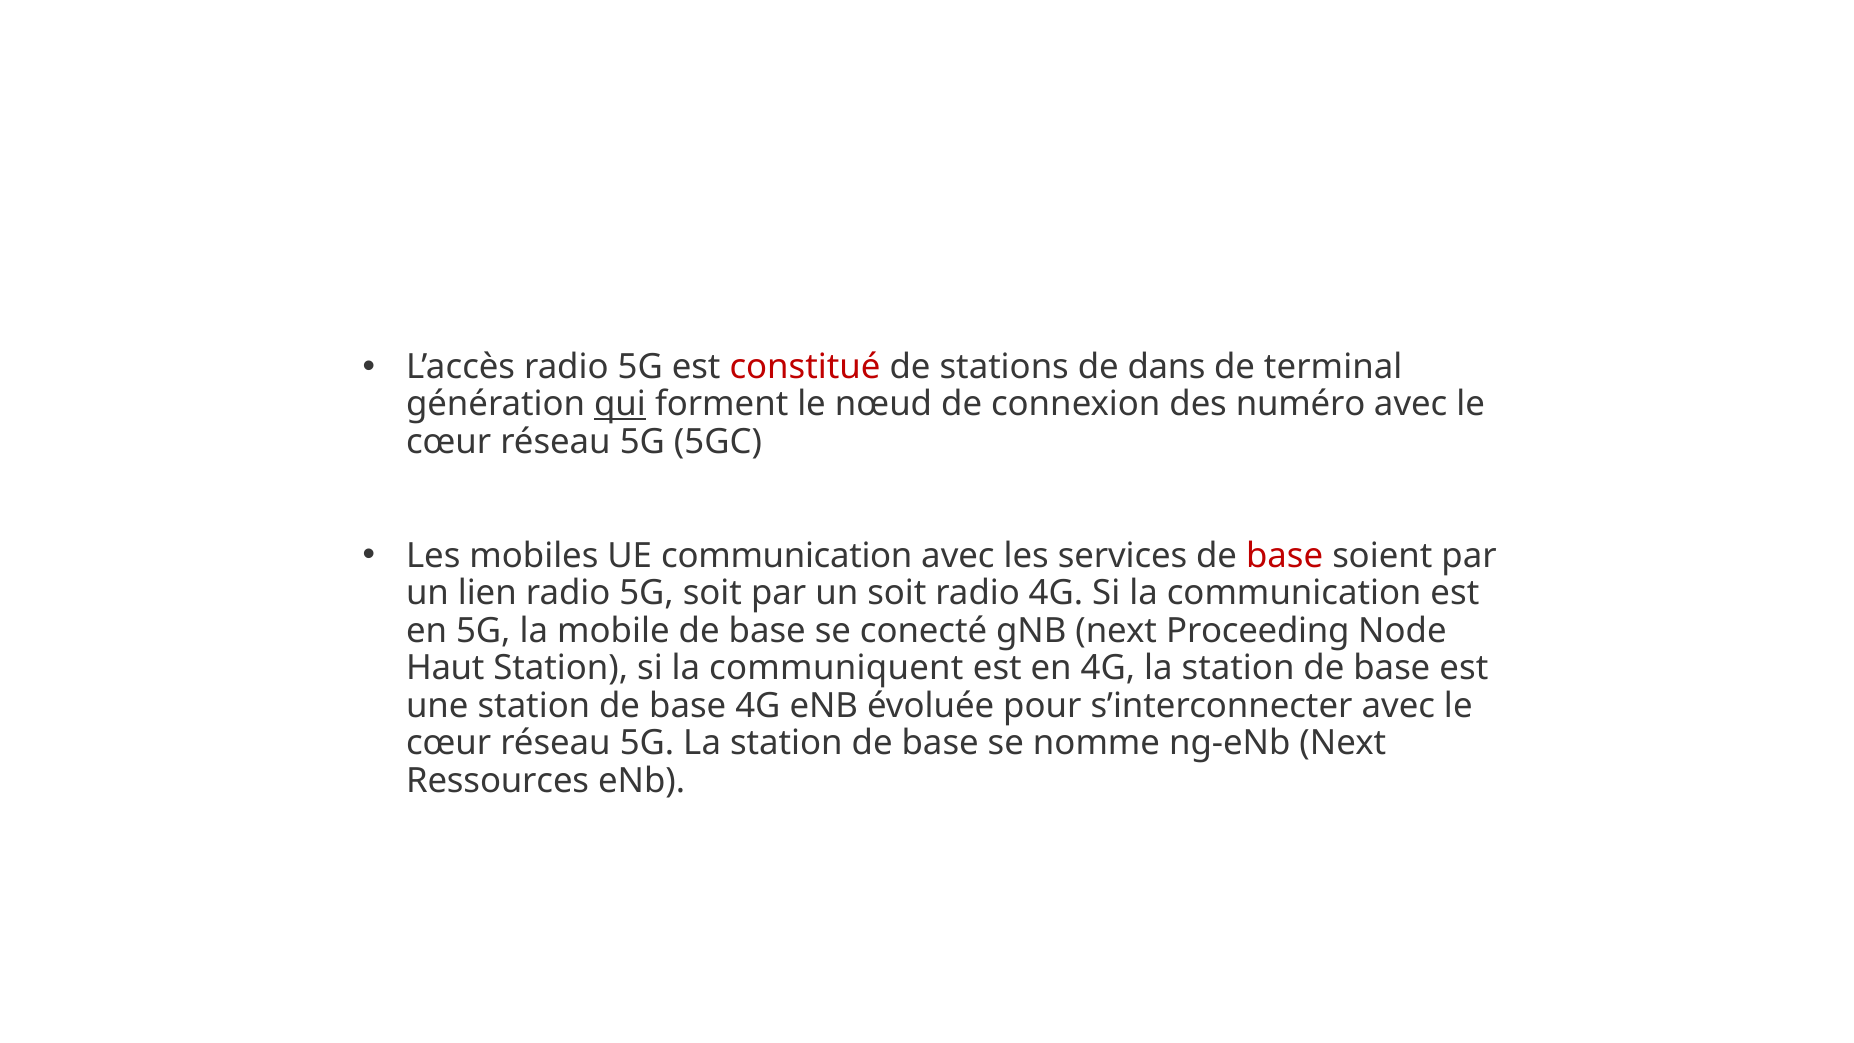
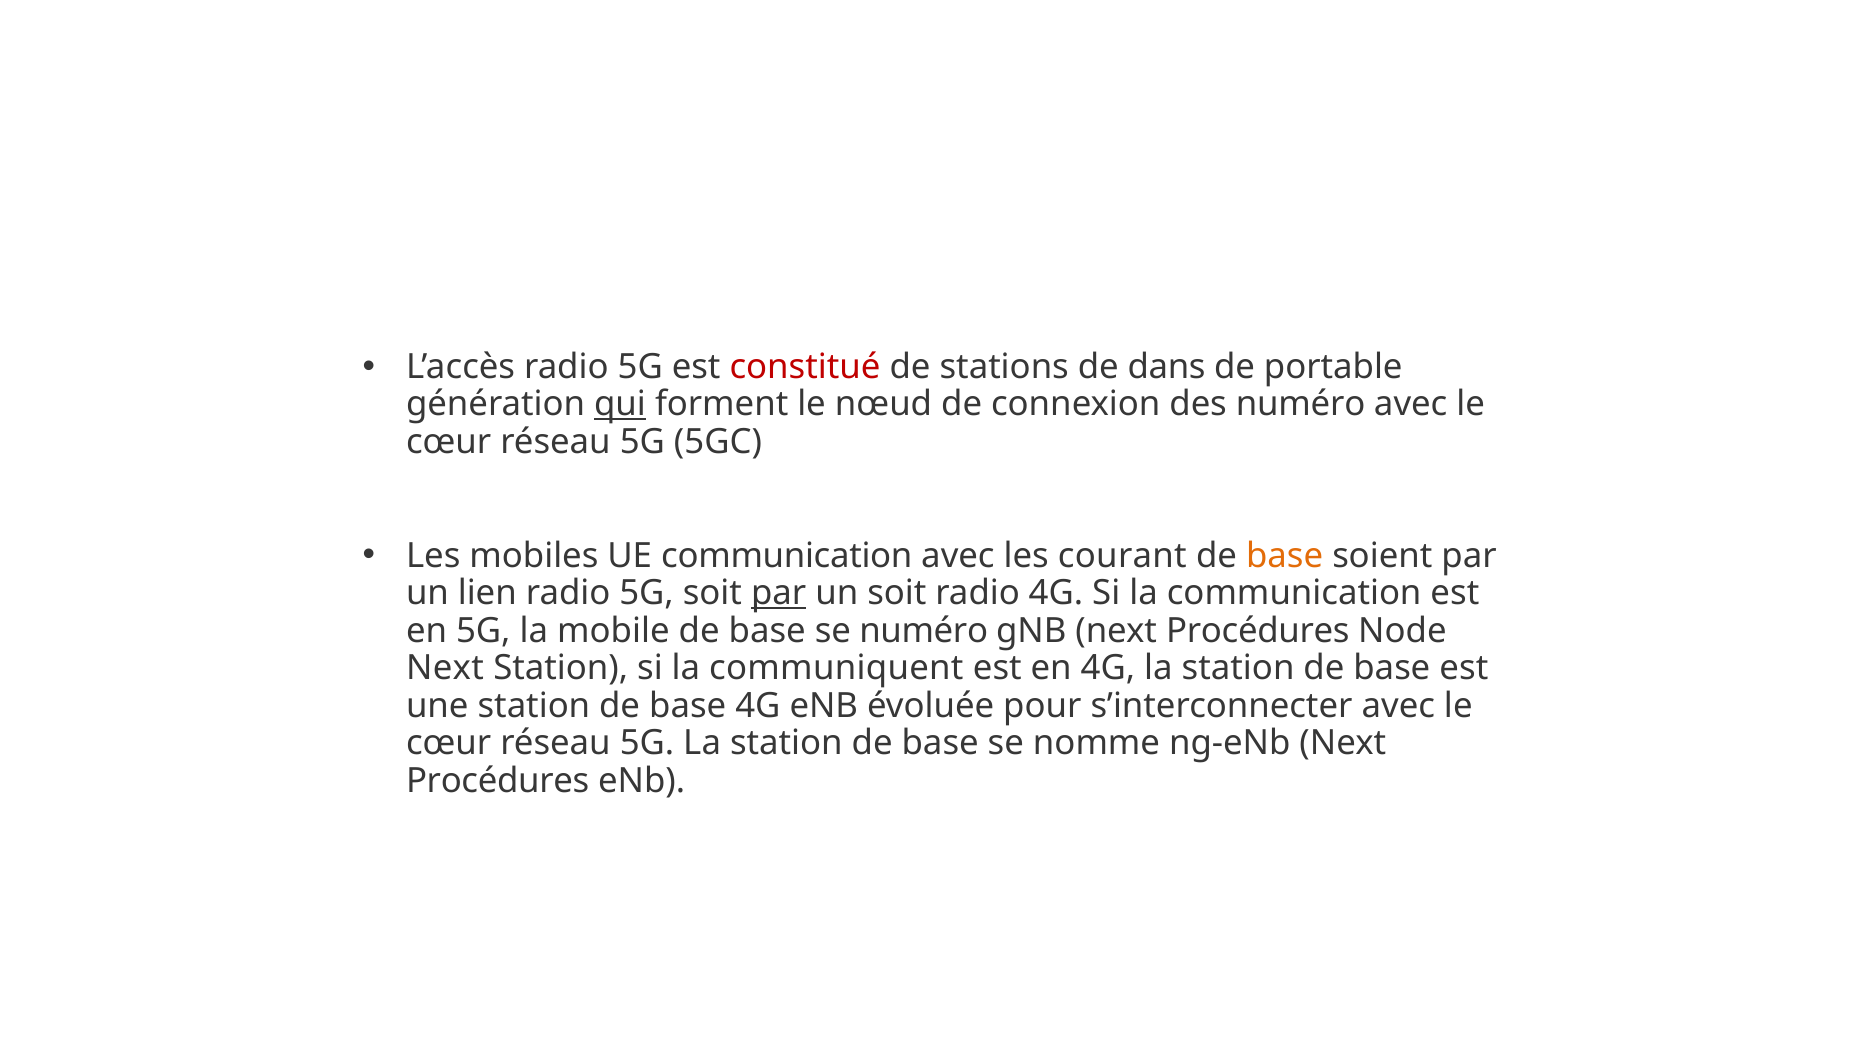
terminal: terminal -> portable (1333, 367)
services: services -> courant (1122, 556)
base colour: red -> orange (1285, 556)
par underline: none -> present (779, 593)
se conecté: conecté -> numéro (924, 631)
gNB next Proceeding: Proceeding -> Procédures (1258, 631)
Haut: Haut -> Next (445, 668)
Ressources: Ressources -> Procédures (498, 781)
